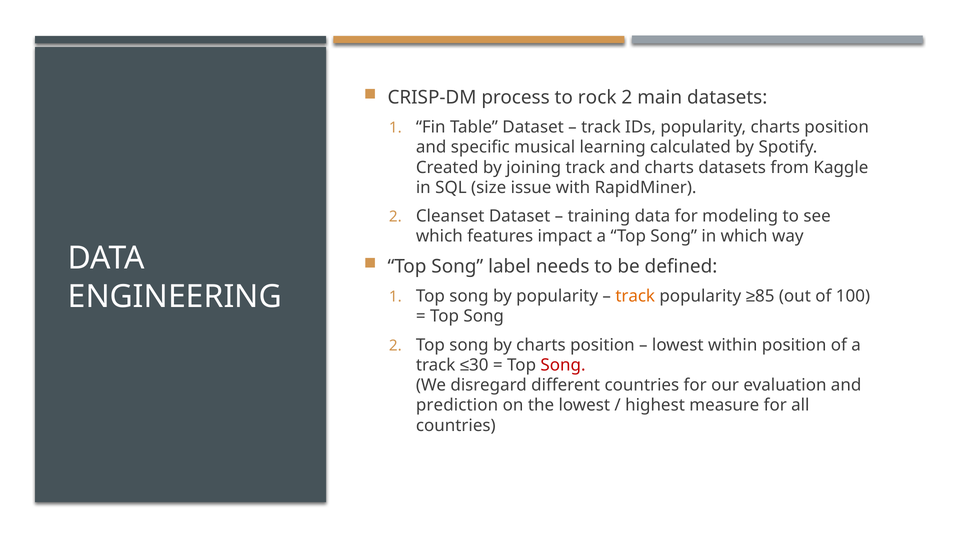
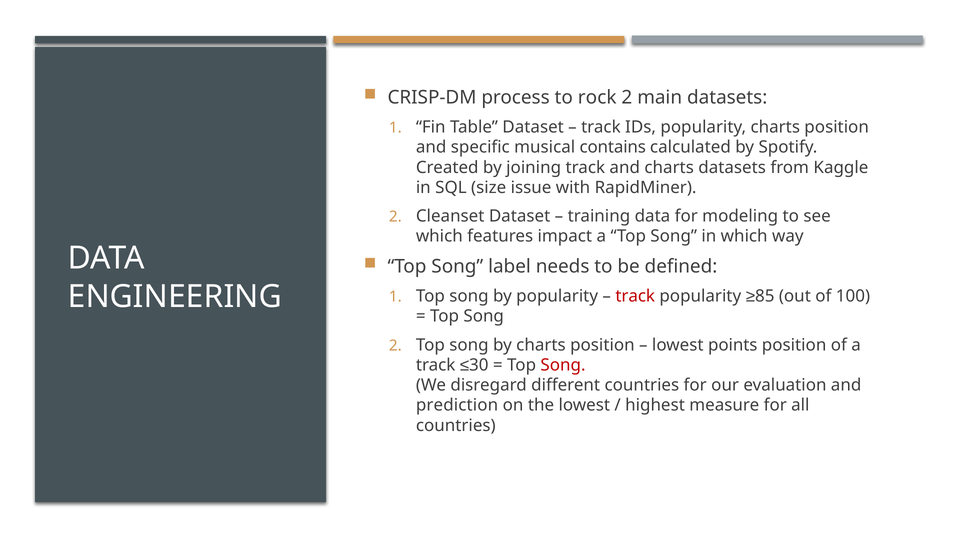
learning: learning -> contains (613, 147)
track colour: orange -> red (635, 296)
within: within -> points (733, 345)
